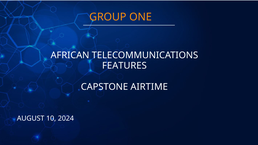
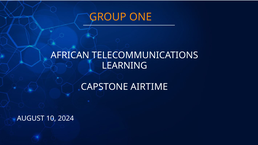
FEATURES: FEATURES -> LEARNING (125, 66)
